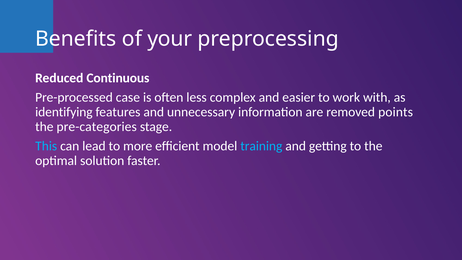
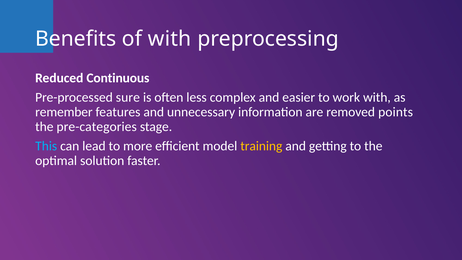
of your: your -> with (170, 39)
case: case -> sure (128, 97)
identifying: identifying -> remember (64, 112)
training colour: light blue -> yellow (261, 146)
